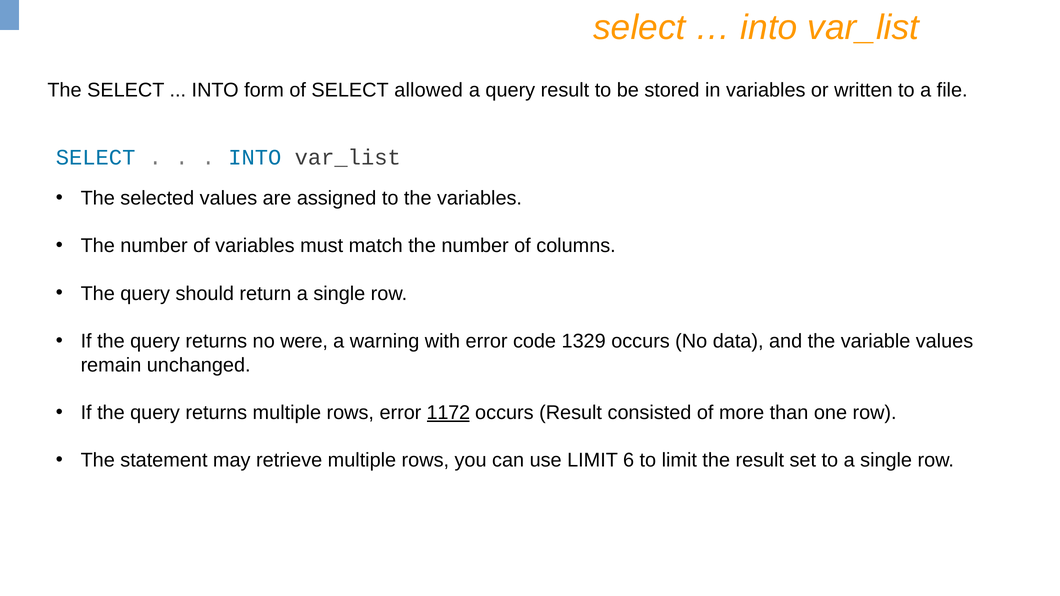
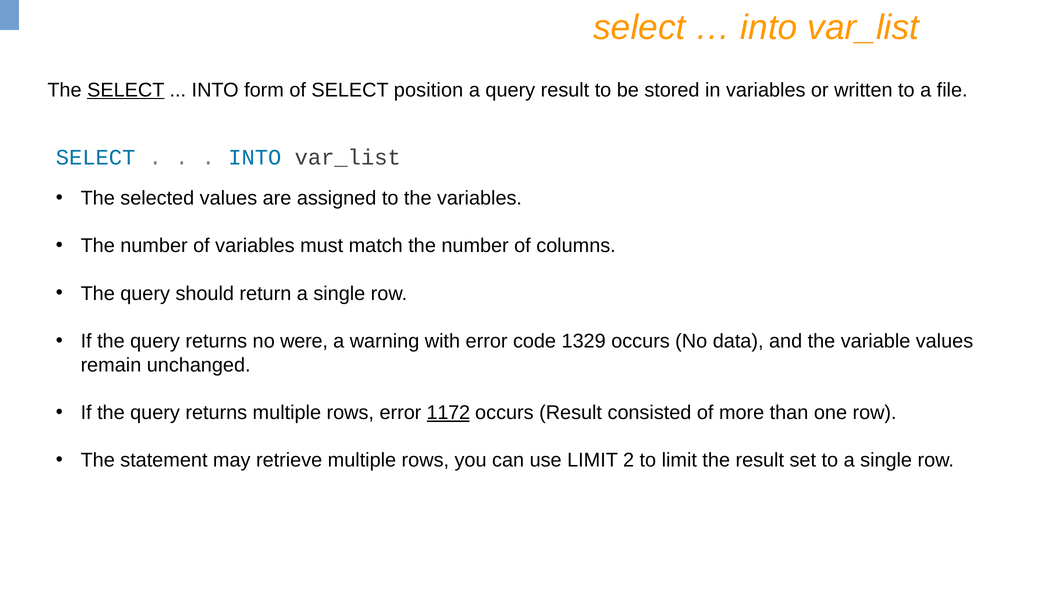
SELECT underline: none -> present (126, 90)
allowed: allowed -> position (429, 90)
6: 6 -> 2 (629, 461)
